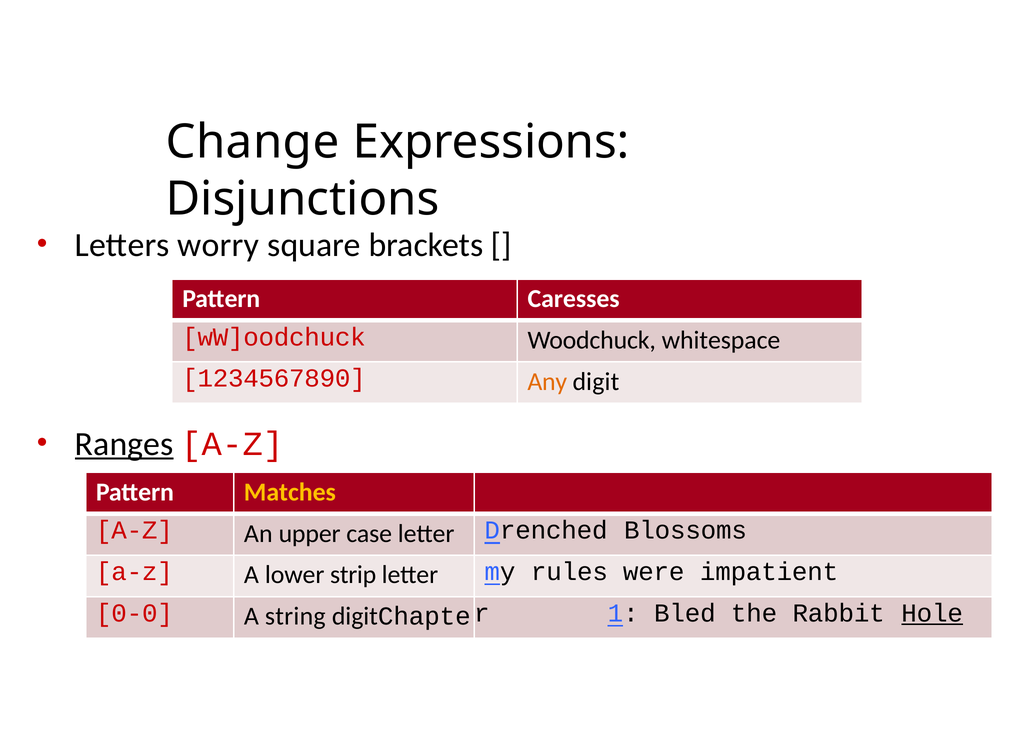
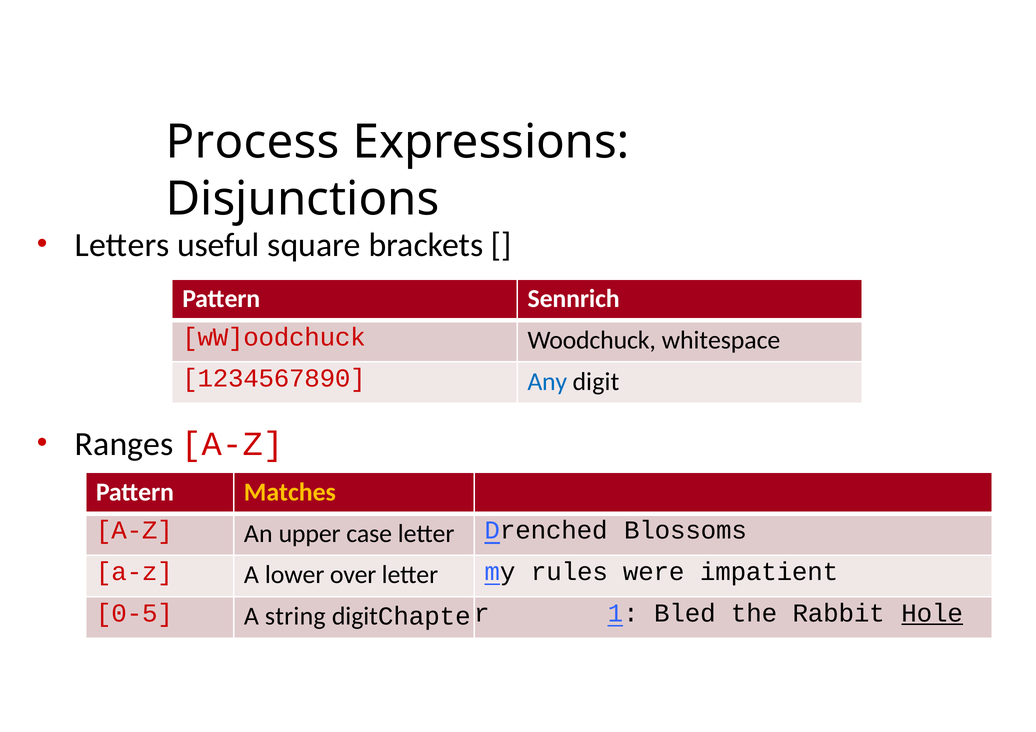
Change: Change -> Process (253, 142)
worry: worry -> useful (218, 245)
Caresses: Caresses -> Sennrich (574, 299)
Any colour: orange -> blue (547, 382)
Ranges underline: present -> none (124, 444)
strip: strip -> over (353, 575)
0-0: 0-0 -> 0-5 (134, 613)
